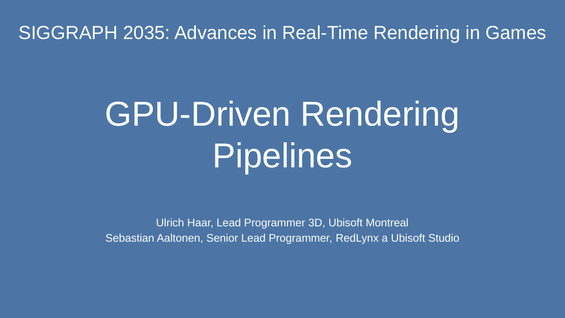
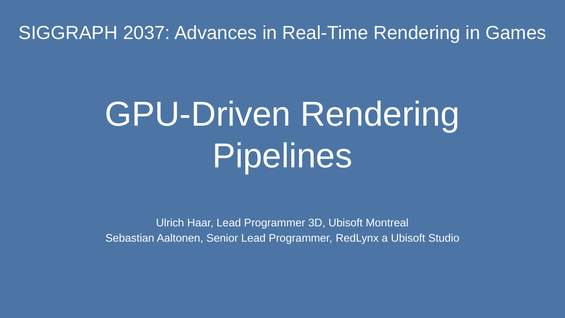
2035: 2035 -> 2037 (147, 33)
